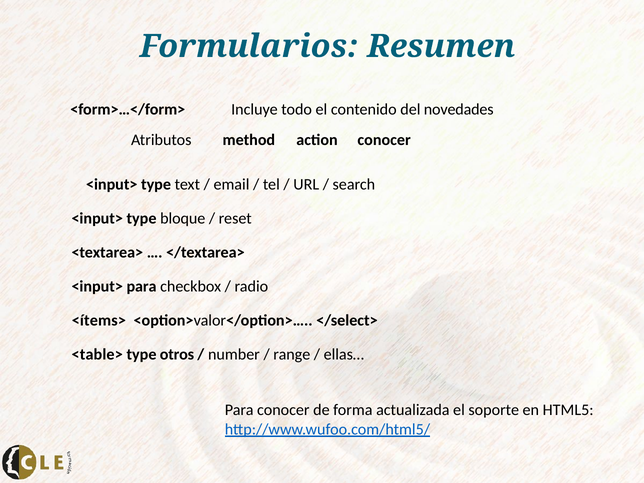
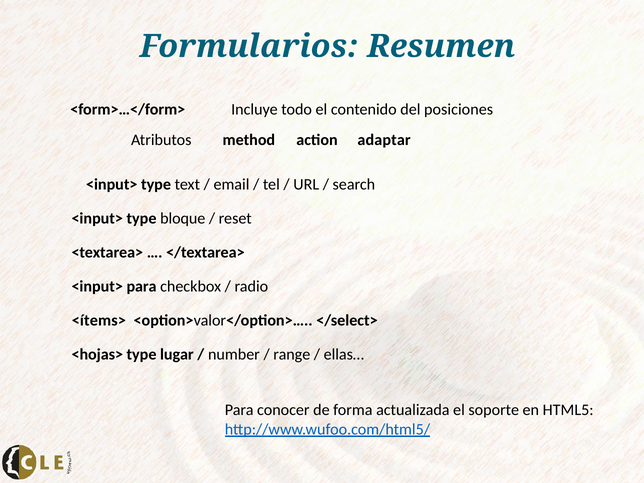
novedades: novedades -> posiciones (459, 109)
action conocer: conocer -> adaptar (384, 140)
<table>: <table> -> <hojas> (97, 354)
otros: otros -> lugar (177, 354)
